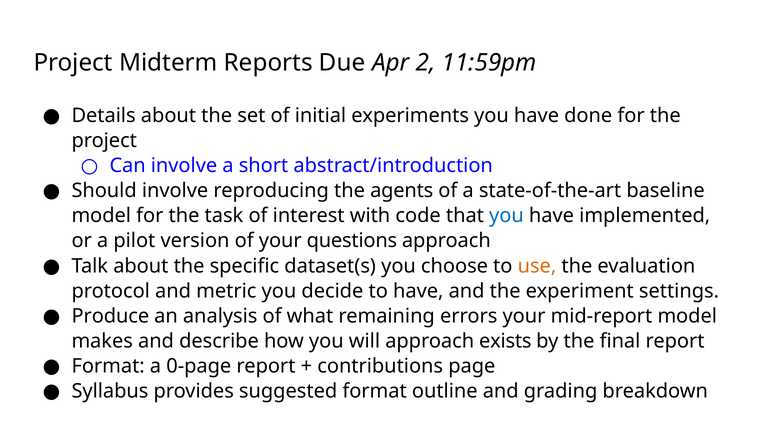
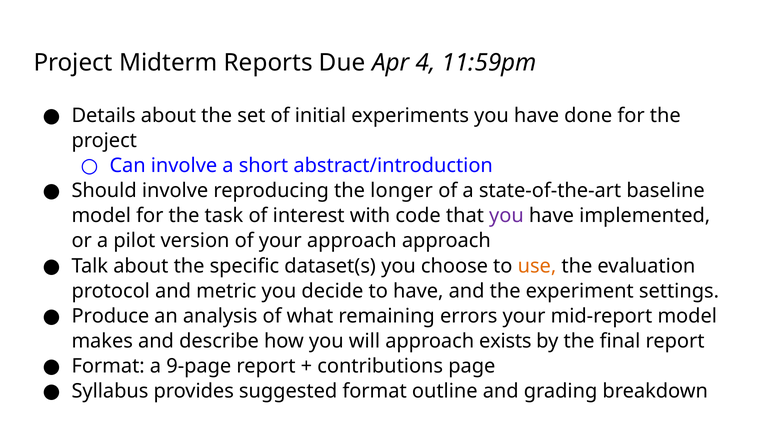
2: 2 -> 4 (426, 63)
agents: agents -> longer (402, 191)
you colour: blue -> purple (506, 216)
your questions: questions -> approach (352, 241)
0-page: 0-page -> 9-page (199, 366)
